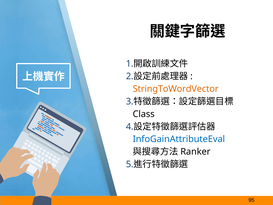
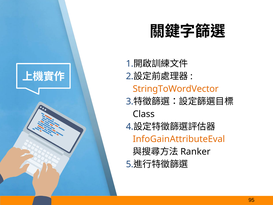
InfoGainAttributeEval colour: blue -> orange (179, 139)
